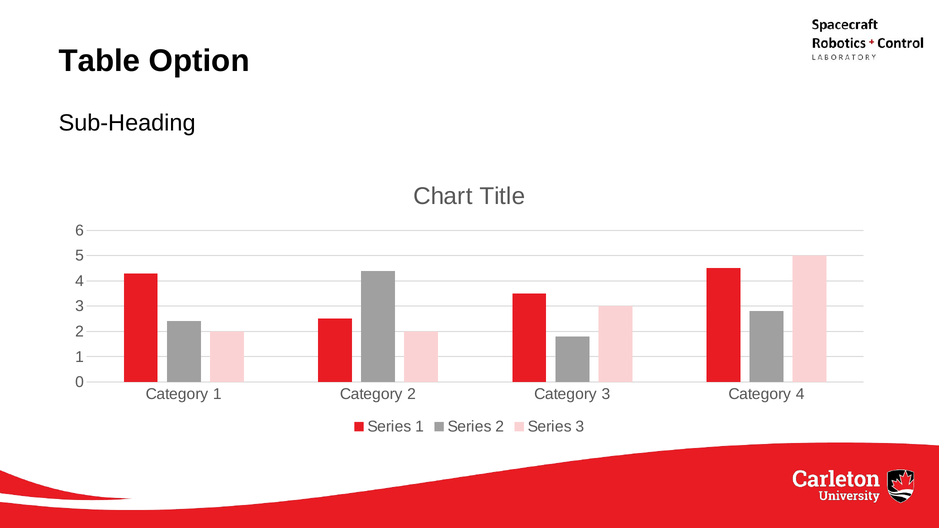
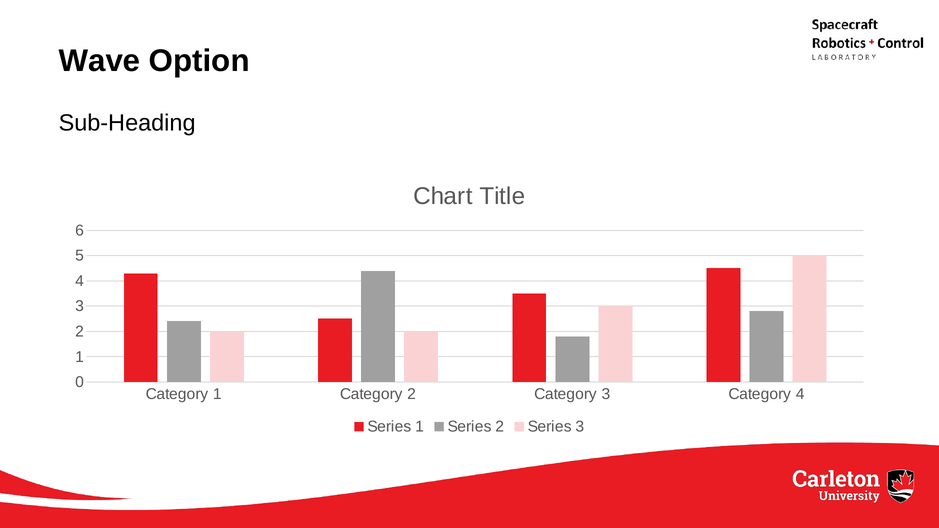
Table: Table -> Wave (99, 61)
